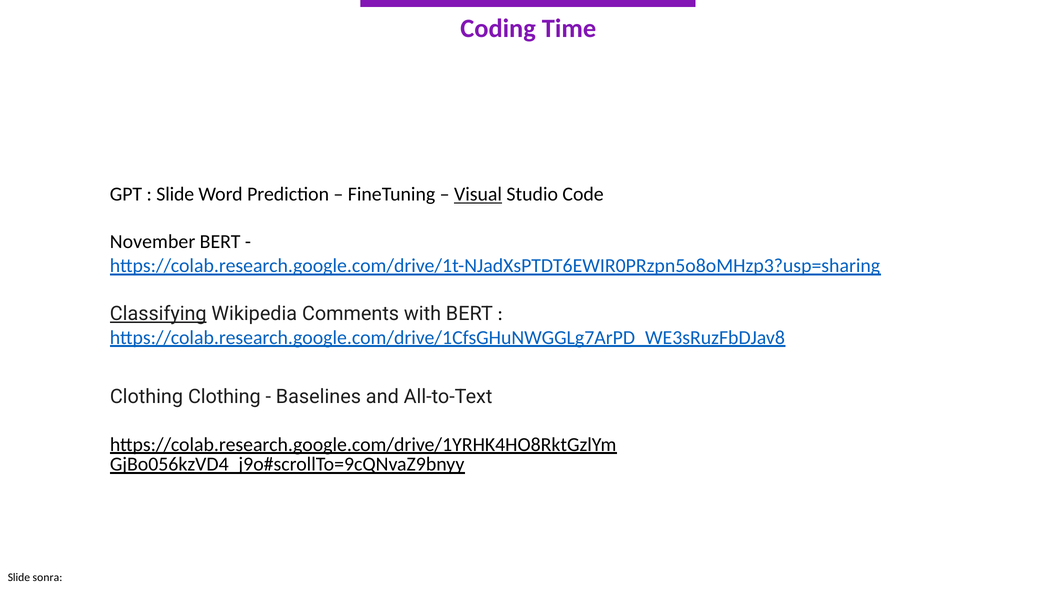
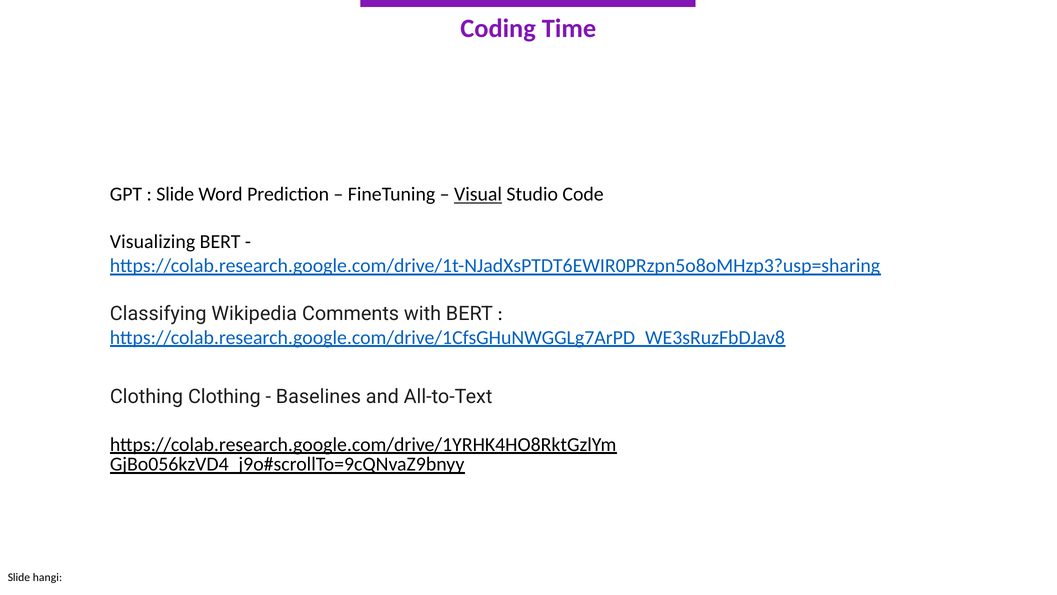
November: November -> Visualizing (153, 242)
Classifying underline: present -> none (158, 313)
sonra: sonra -> hangi (47, 577)
